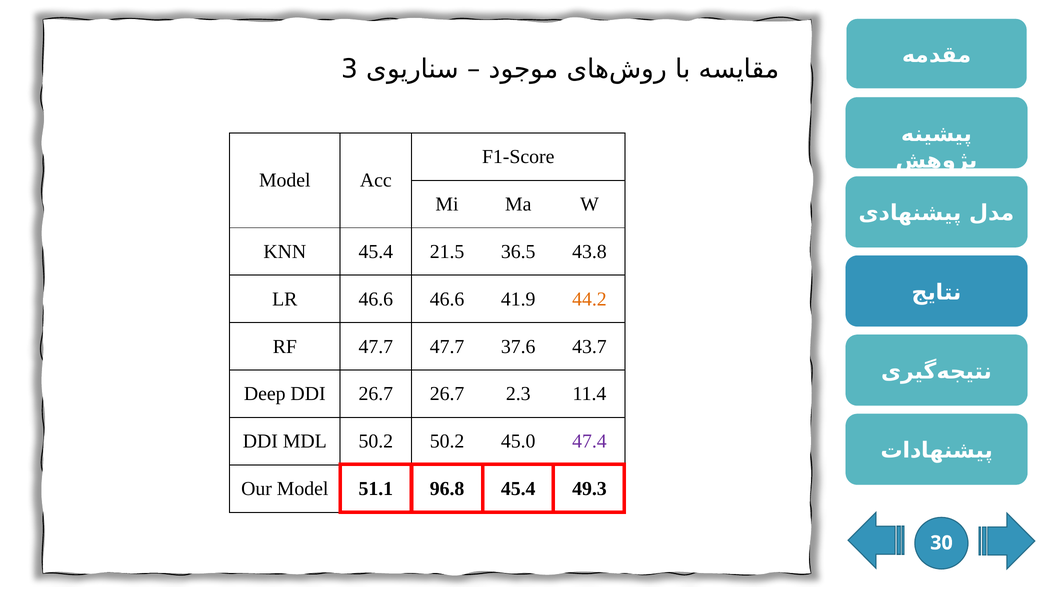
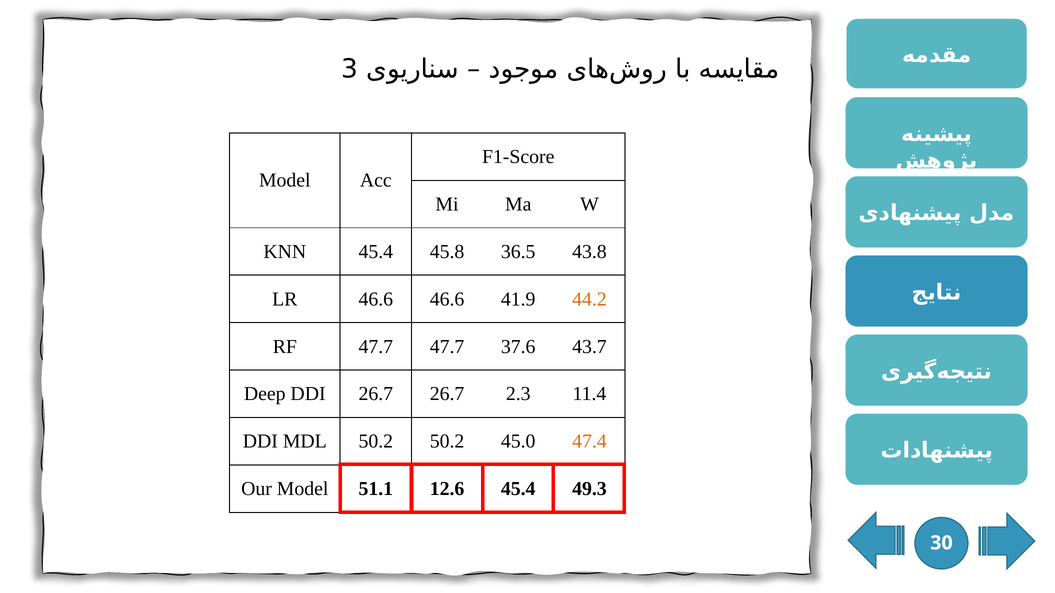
21.5: 21.5 -> 45.8 (447, 252)
47.4 colour: purple -> orange (589, 442)
96.8: 96.8 -> 12.6 (447, 489)
